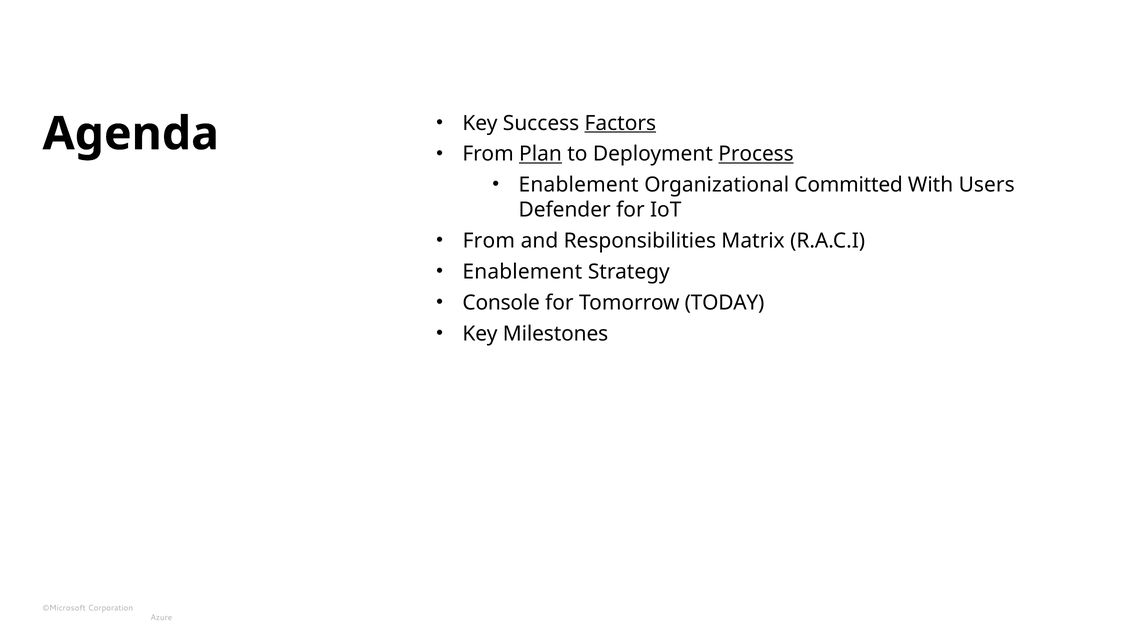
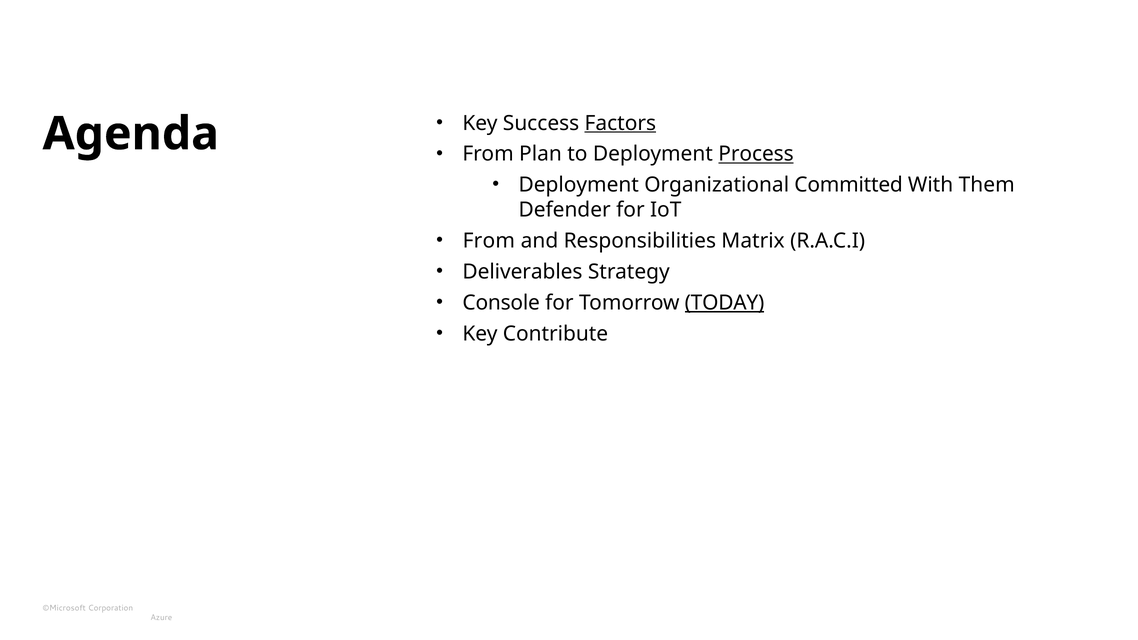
Plan underline: present -> none (540, 154)
Enablement: Enablement -> Deployment (579, 185)
Users: Users -> Them (987, 185)
Enablement: Enablement -> Deliverables (522, 272)
TODAY underline: none -> present (725, 303)
Milestones: Milestones -> Contribute (555, 334)
